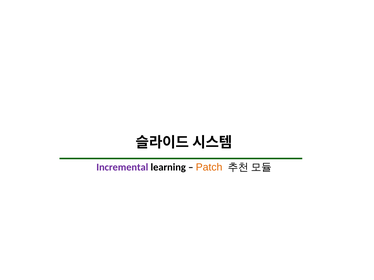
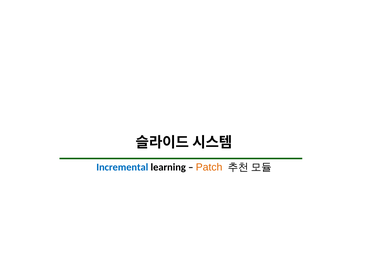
Incremental colour: purple -> blue (122, 168)
